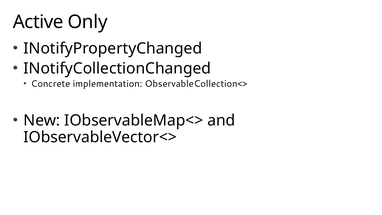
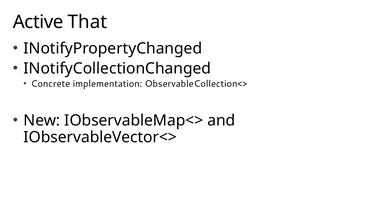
Only: Only -> That (87, 22)
